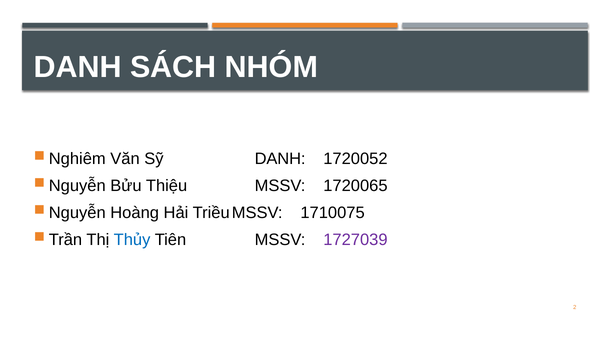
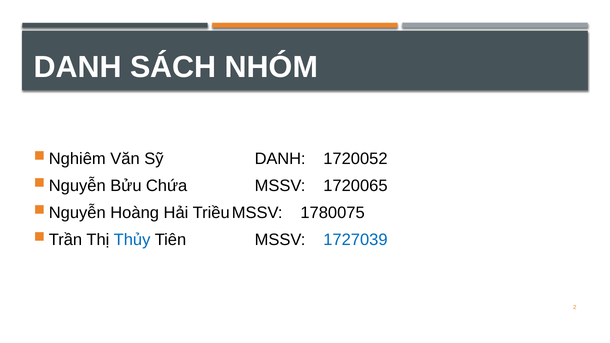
Thiệu: Thiệu -> Chứa (167, 186)
1710075: 1710075 -> 1780075 (333, 213)
1727039 colour: purple -> blue (355, 240)
